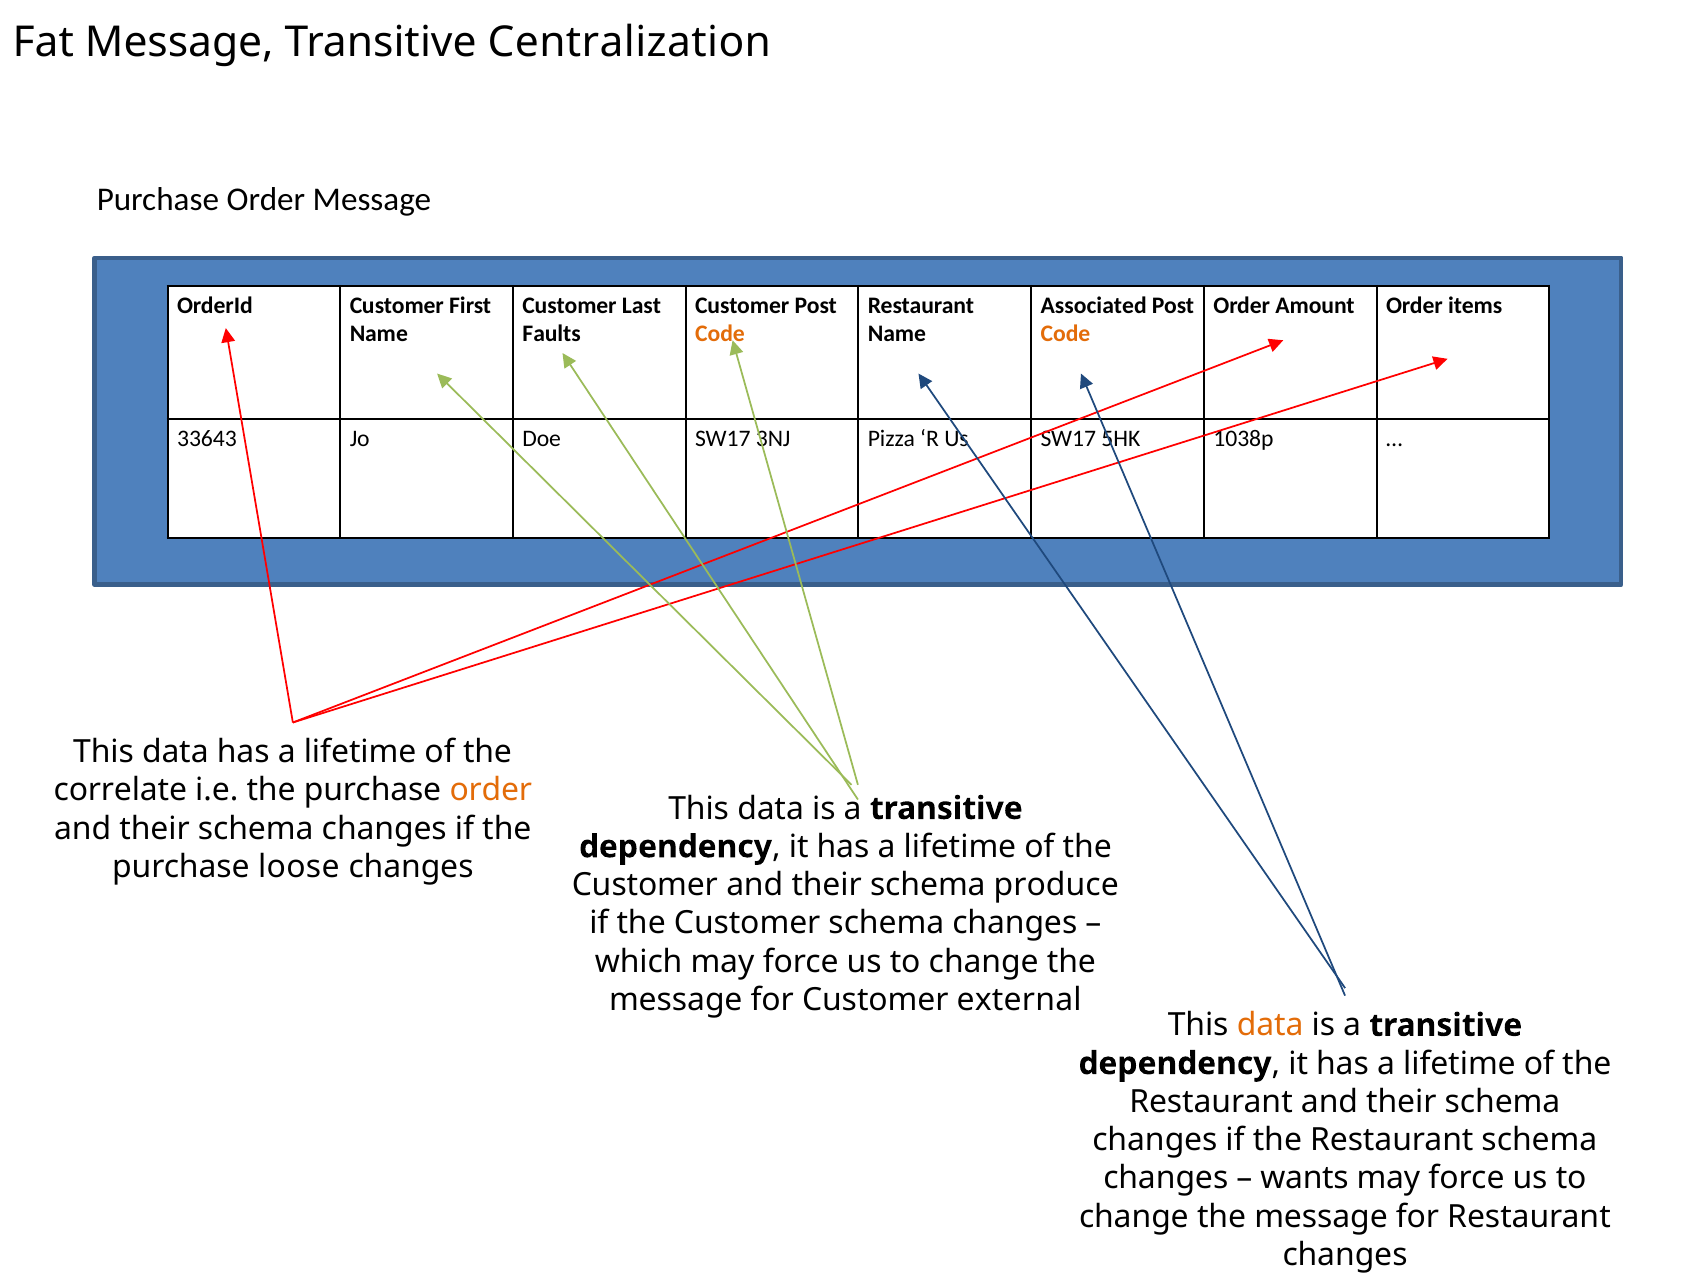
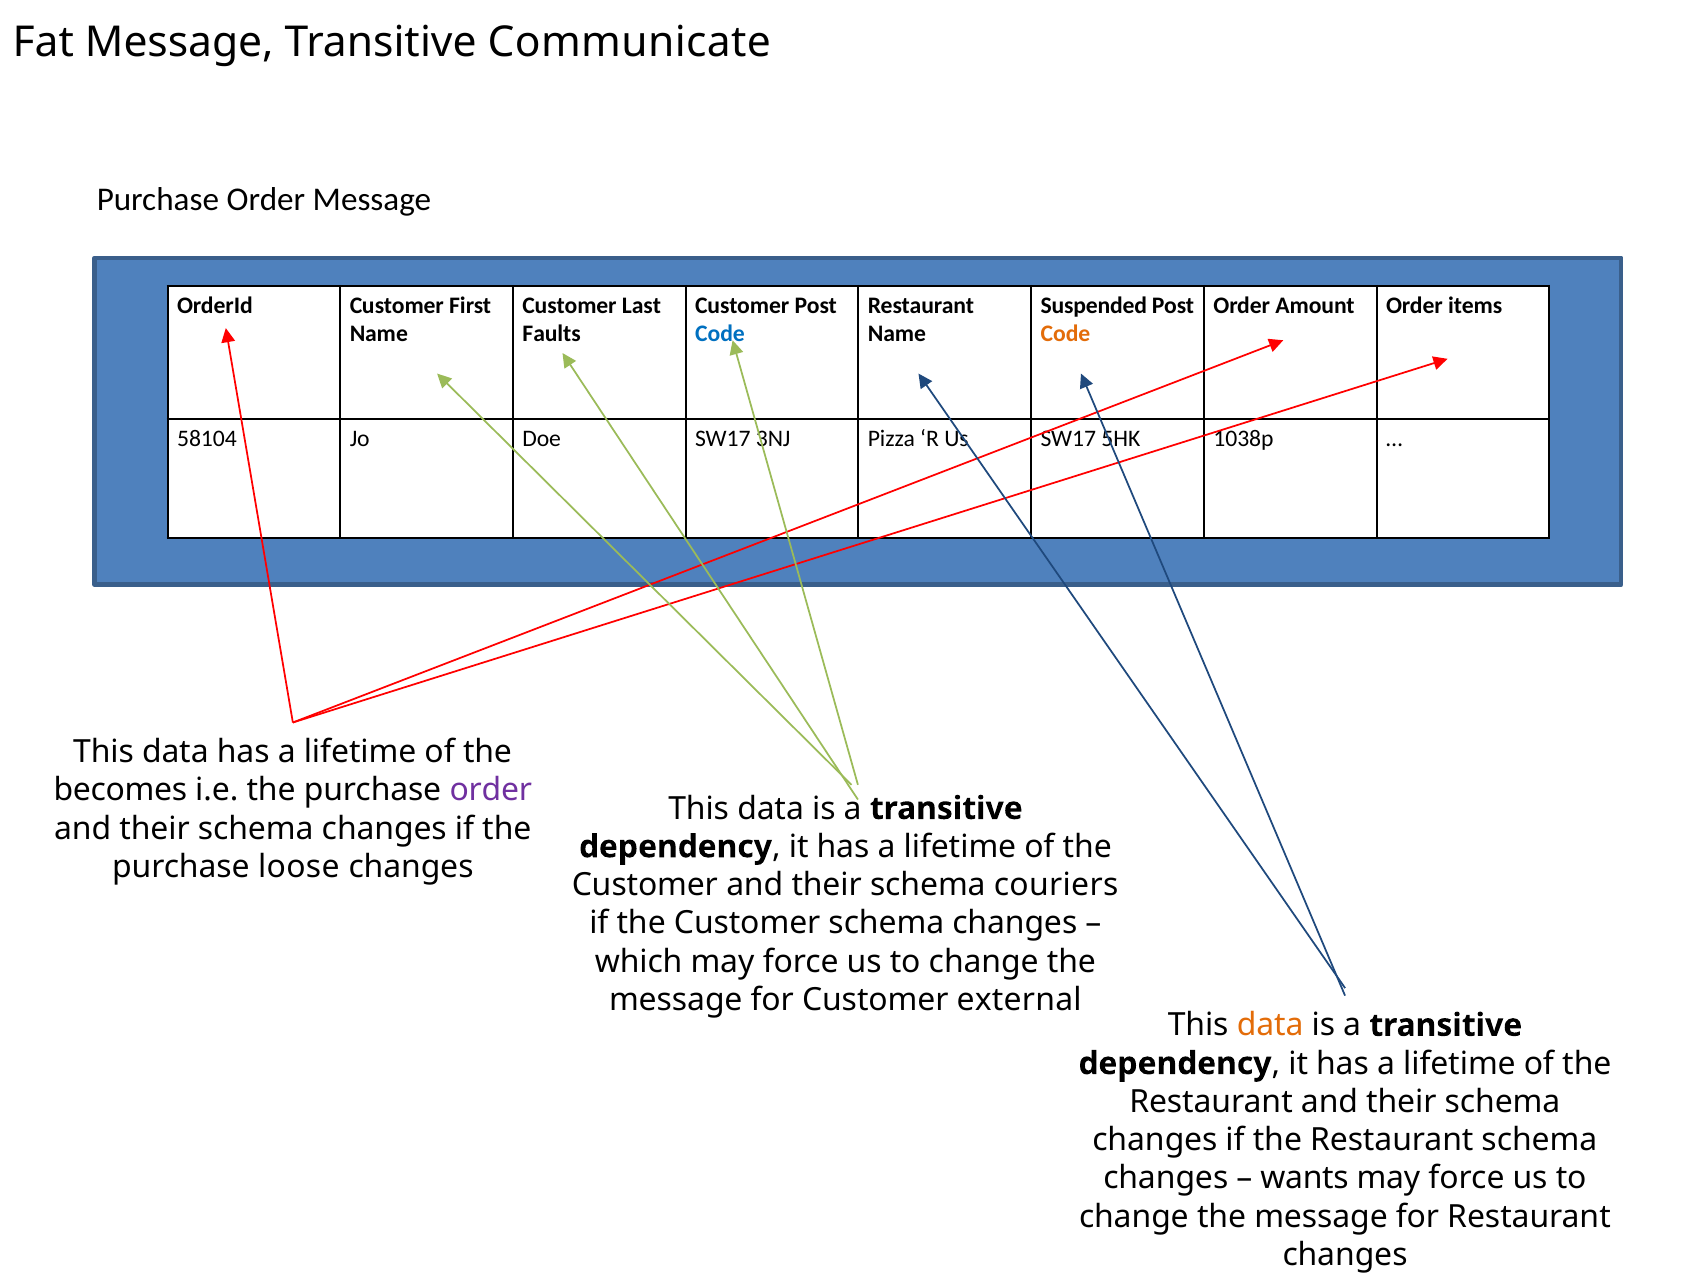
Centralization: Centralization -> Communicate (629, 42)
Associated: Associated -> Suspended (1094, 305)
Code colour: orange -> blue (720, 334)
33643: 33643 -> 58104 (207, 439)
correlate: correlate -> becomes (120, 791)
order colour: orange -> purple (491, 791)
produce: produce -> couriers (1056, 885)
